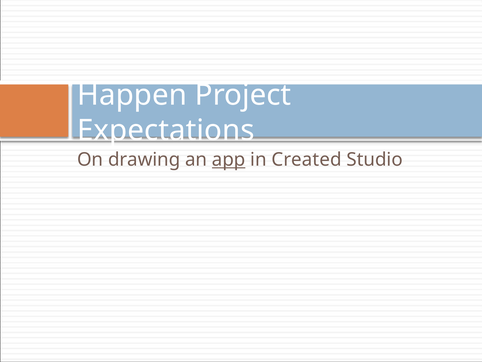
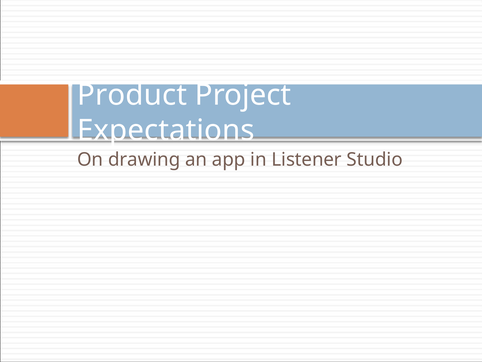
Happen: Happen -> Product (132, 95)
app underline: present -> none (229, 160)
Created: Created -> Listener (307, 160)
